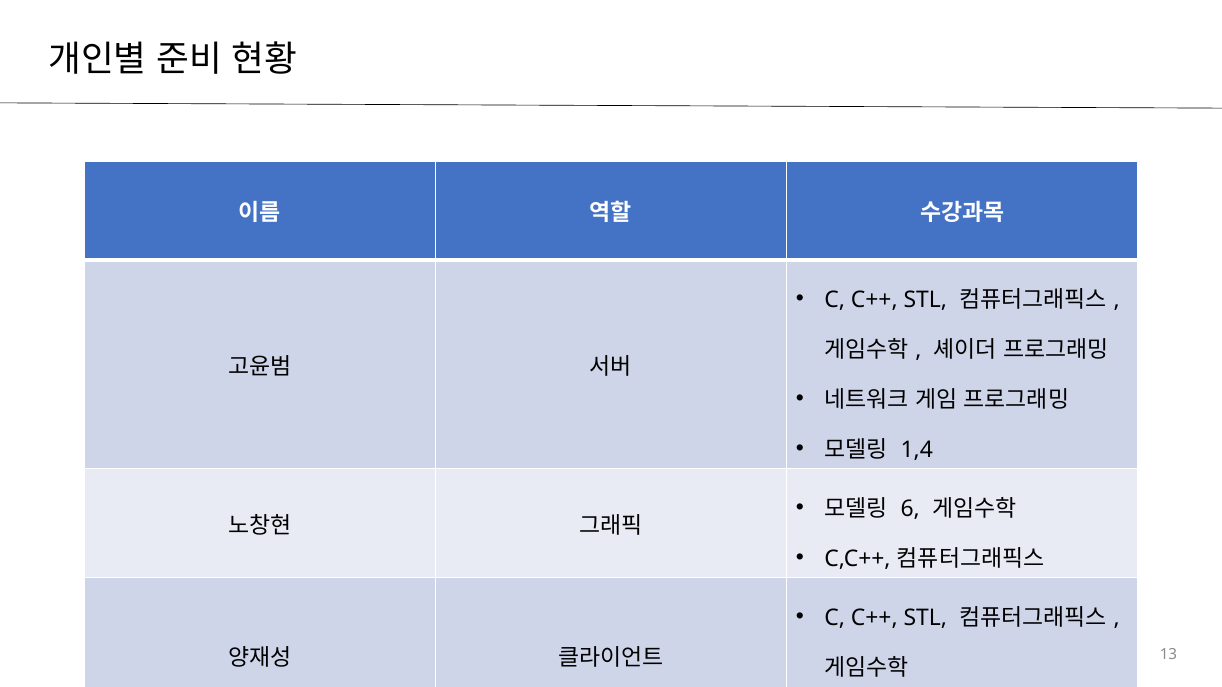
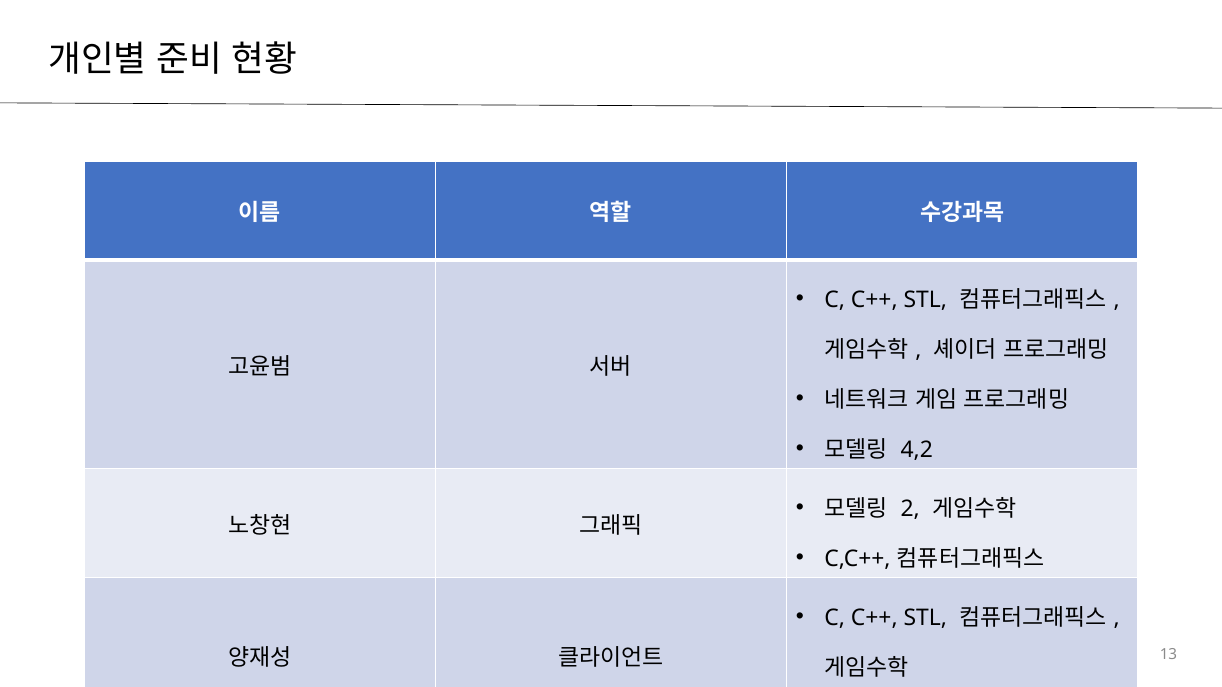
1,4: 1,4 -> 4,2 (917, 450)
6: 6 -> 2 (910, 509)
